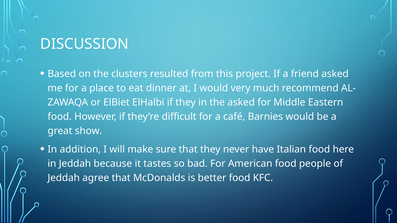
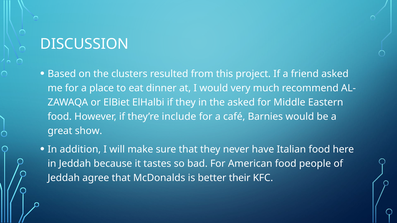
difficult: difficult -> include (179, 117)
better food: food -> their (240, 178)
